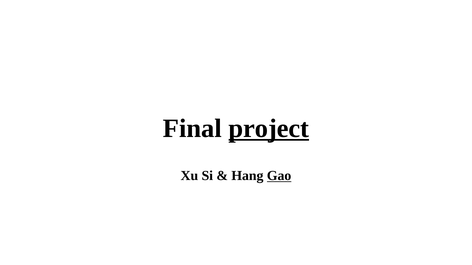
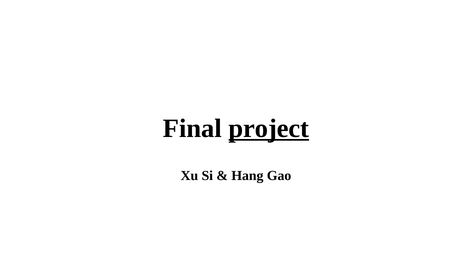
Gao underline: present -> none (279, 176)
